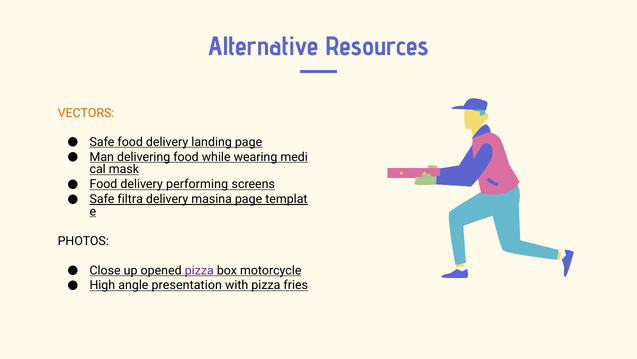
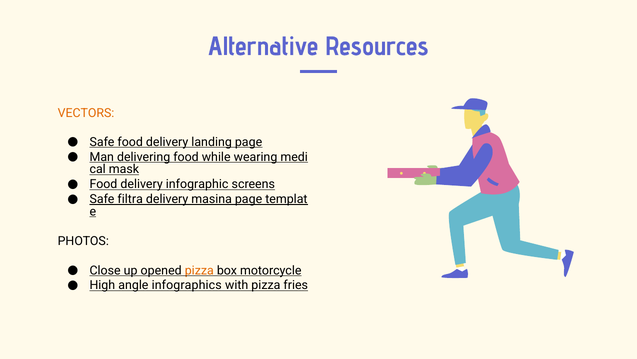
performing: performing -> infographic (197, 184)
pizza colour: purple -> orange (199, 270)
presentation: presentation -> infographics (187, 285)
